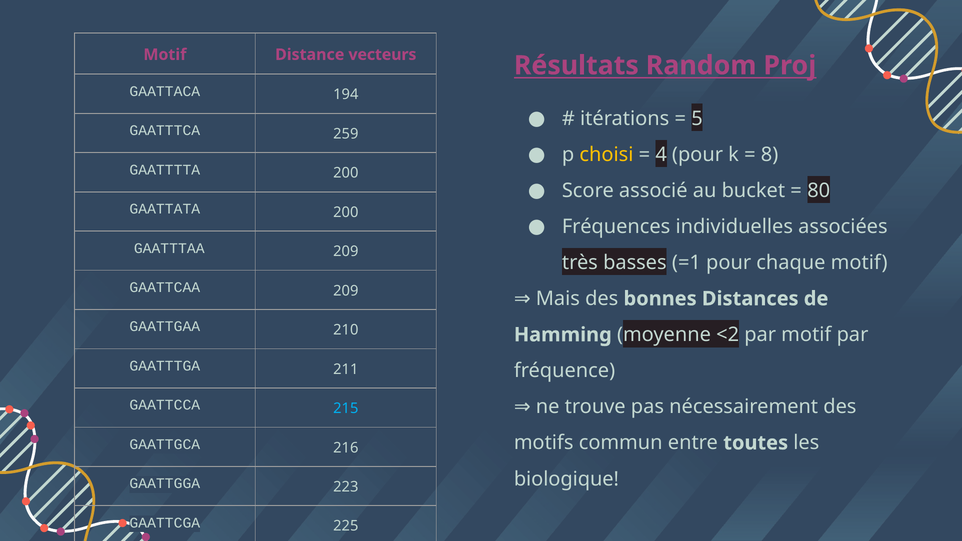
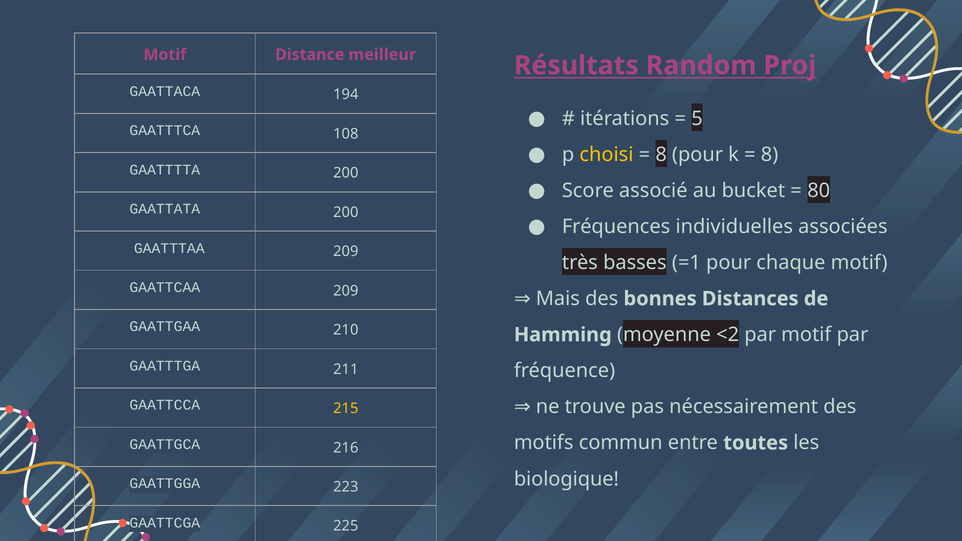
vecteurs: vecteurs -> meilleur (382, 55)
259: 259 -> 108 (346, 134)
4: 4 -> 8 (661, 155)
215 colour: light blue -> yellow (346, 409)
